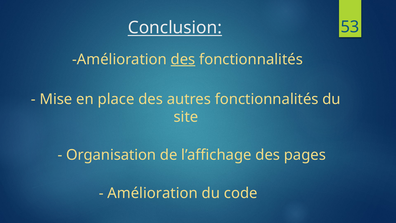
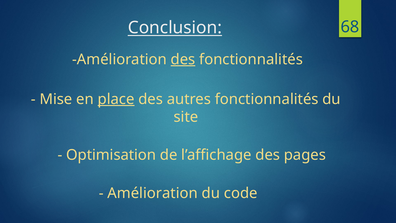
53: 53 -> 68 (350, 27)
place underline: none -> present (116, 99)
Organisation: Organisation -> Optimisation (111, 155)
